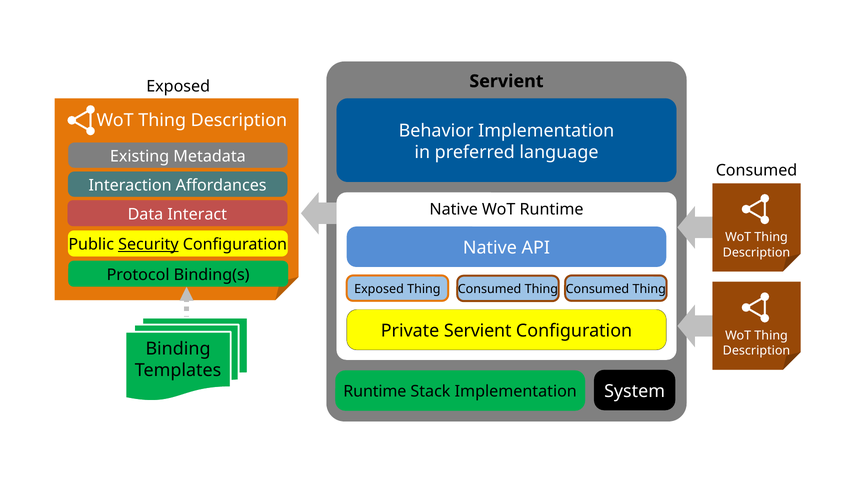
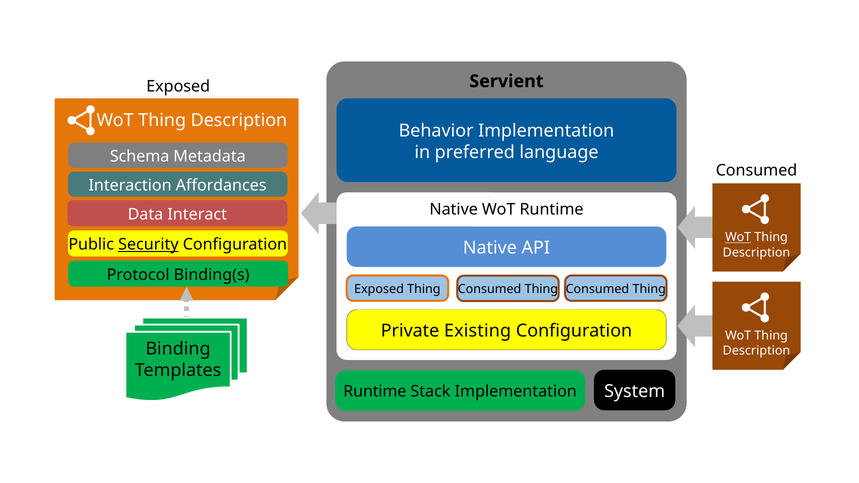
Existing: Existing -> Schema (140, 156)
WoT underline: none -> present (738, 237)
Private Servient: Servient -> Existing (478, 331)
